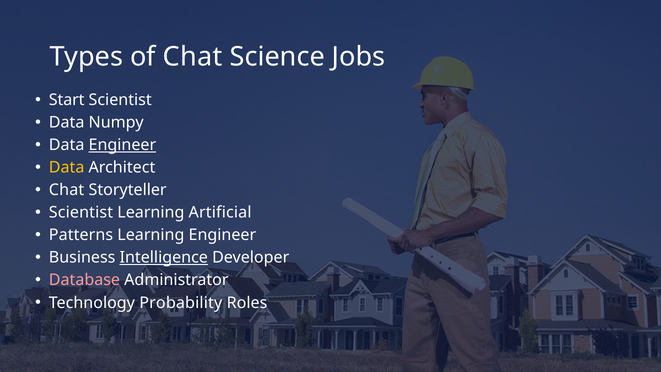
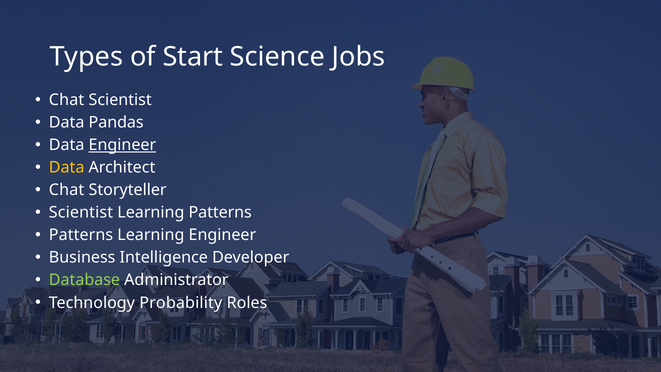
of Chat: Chat -> Start (193, 57)
Start: Start -> Chat (67, 100)
Numpy: Numpy -> Pandas (116, 123)
Learning Artificial: Artificial -> Patterns (220, 213)
Intelligence underline: present -> none (164, 258)
Database colour: pink -> light green (84, 280)
